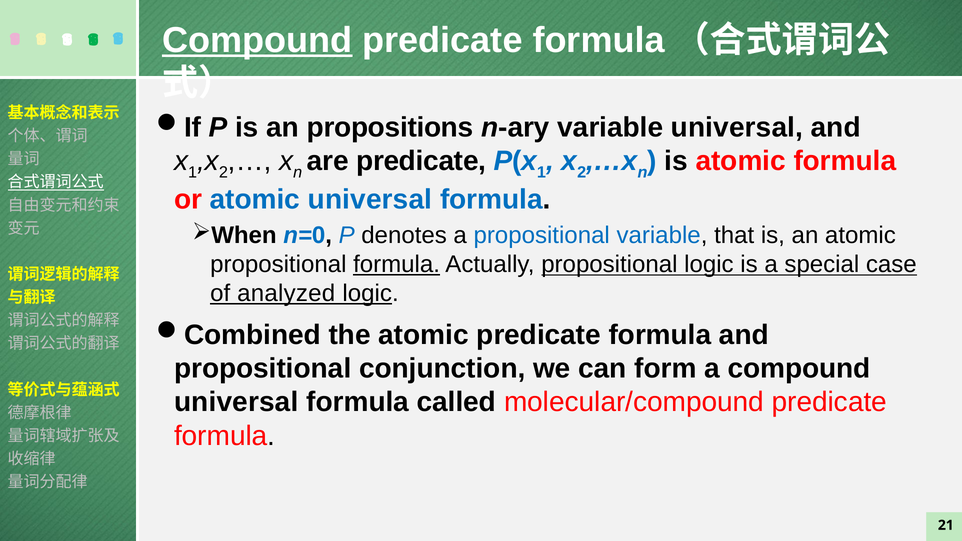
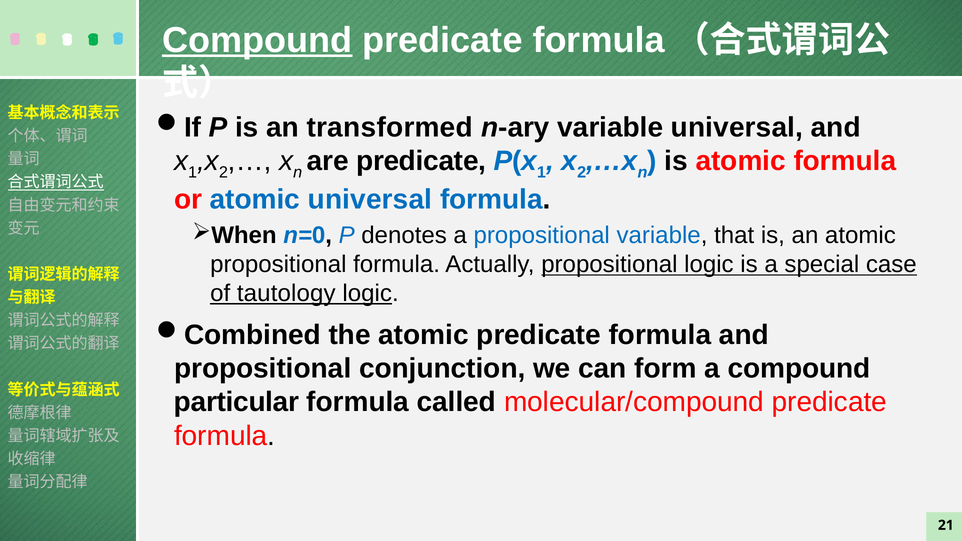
propositions: propositions -> transformed (390, 128)
formula underline: present -> none (397, 264)
analyzed: analyzed -> tautology (286, 293)
universal: universal -> particular (237, 402)
